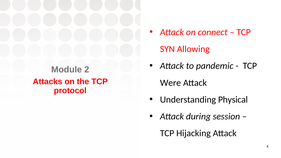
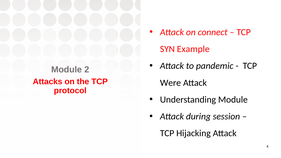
Allowing: Allowing -> Example (193, 49)
Understanding Physical: Physical -> Module (233, 100)
